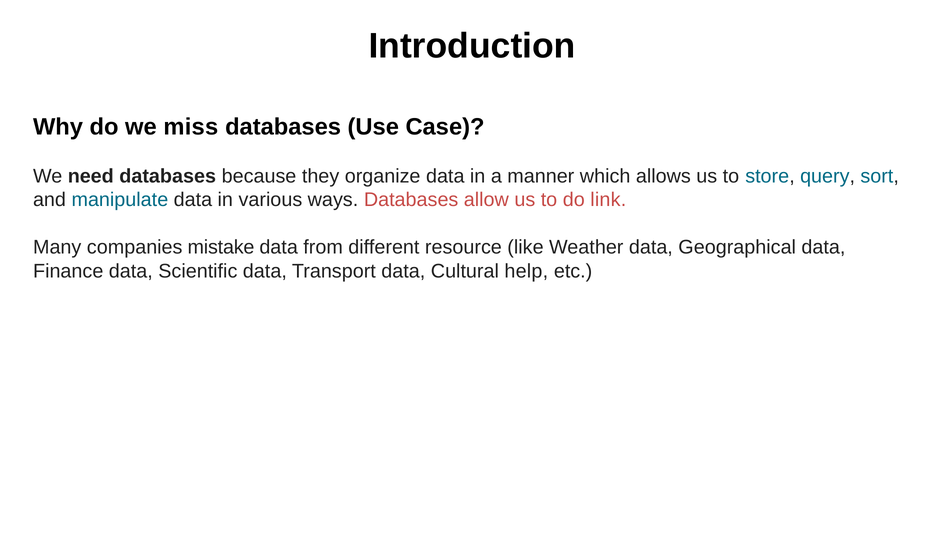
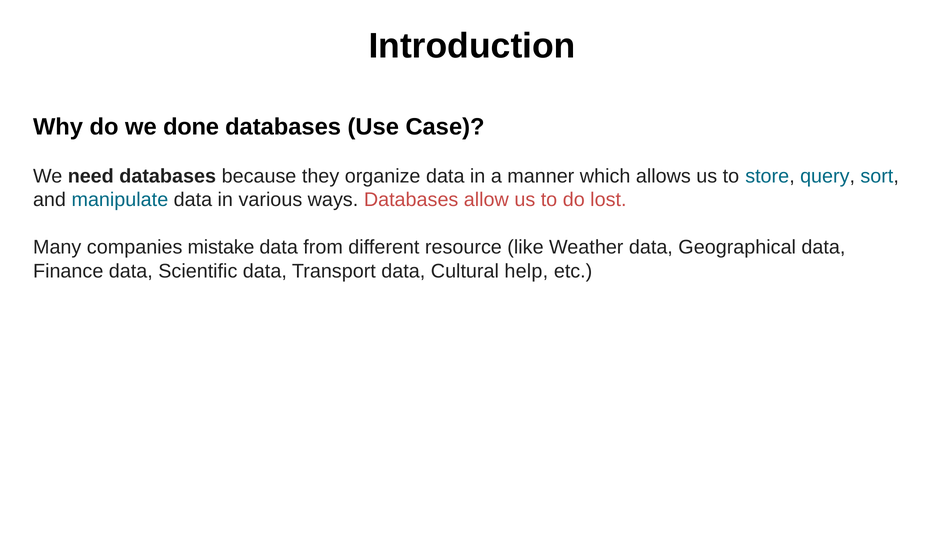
miss: miss -> done (191, 127)
link: link -> lost (608, 200)
